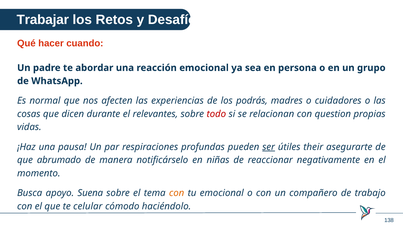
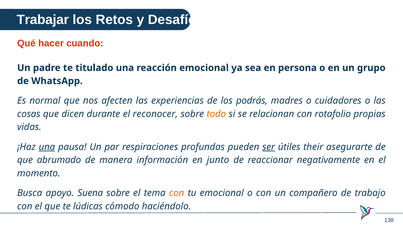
abordar: abordar -> titulado (94, 68)
relevantes: relevantes -> reconocer (155, 114)
todo colour: red -> orange (216, 114)
question: question -> rotafolio (333, 114)
una underline: none -> present (47, 147)
notificárselo: notificárselo -> información (162, 160)
niñas: niñas -> junto (218, 160)
celular: celular -> lúdicas (88, 206)
